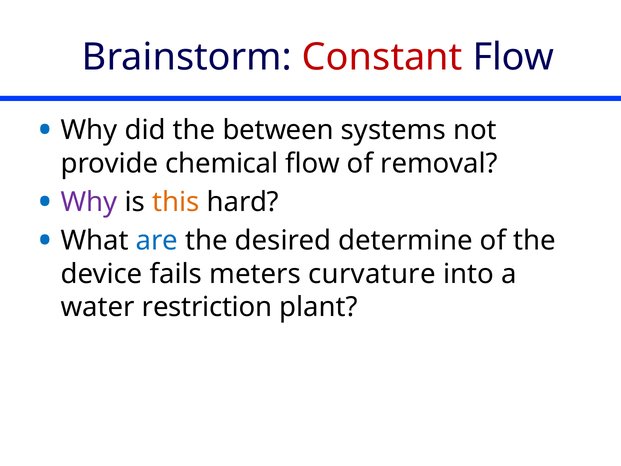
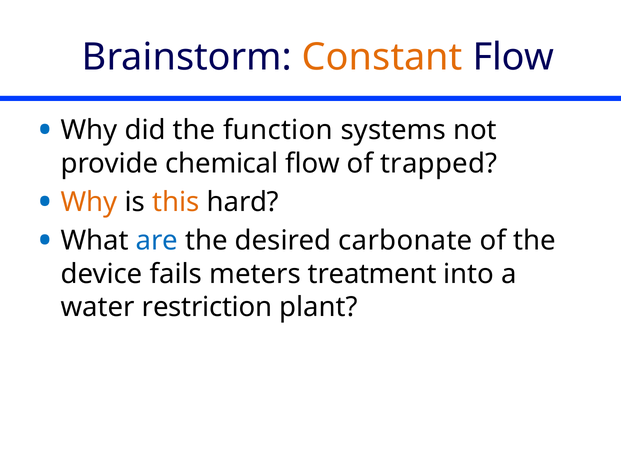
Constant colour: red -> orange (382, 57)
between: between -> function (278, 130)
removal: removal -> trapped (439, 163)
Why colour: purple -> orange (89, 202)
determine: determine -> carbonate (405, 241)
curvature: curvature -> treatment (372, 274)
